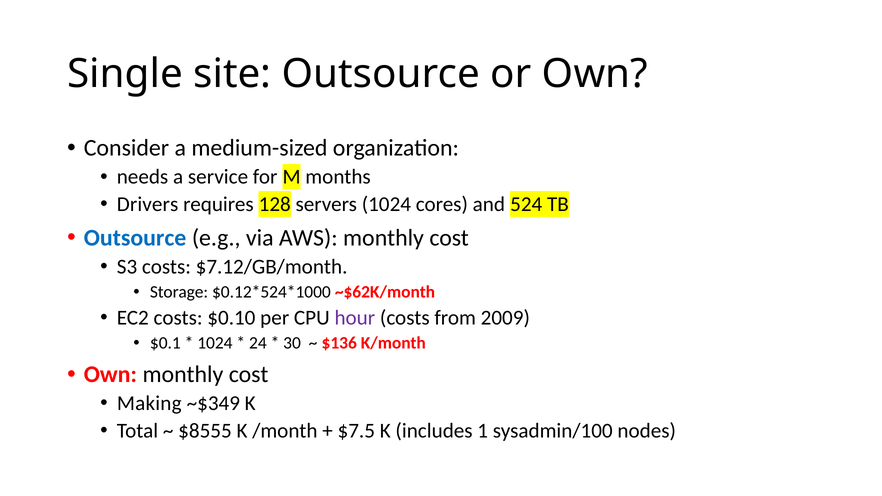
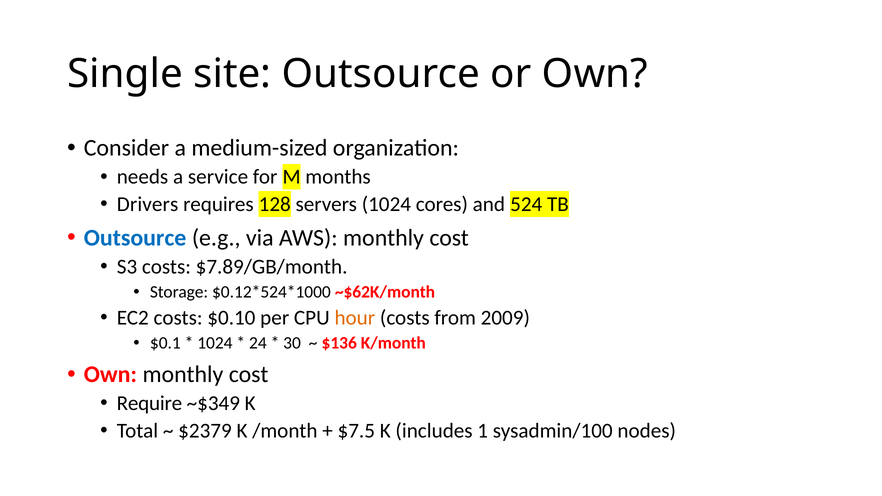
$7.12/GB/month: $7.12/GB/month -> $7.89/GB/month (272, 267)
hour colour: purple -> orange (355, 318)
Making: Making -> Require (149, 403)
$8555: $8555 -> $2379 (205, 431)
